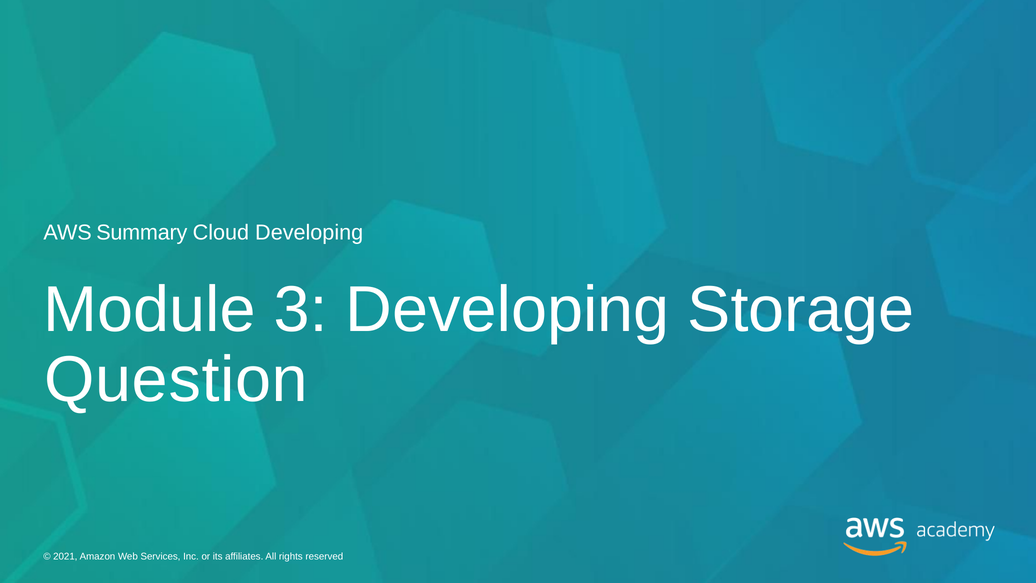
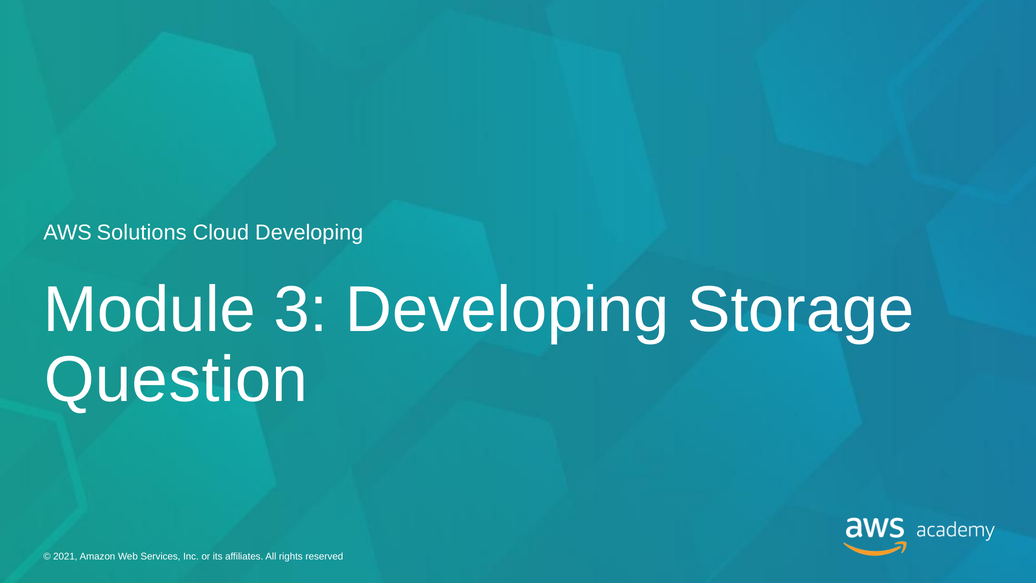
Summary: Summary -> Solutions (142, 232)
